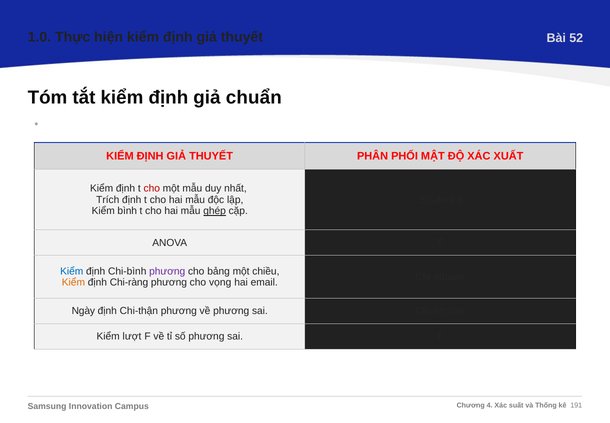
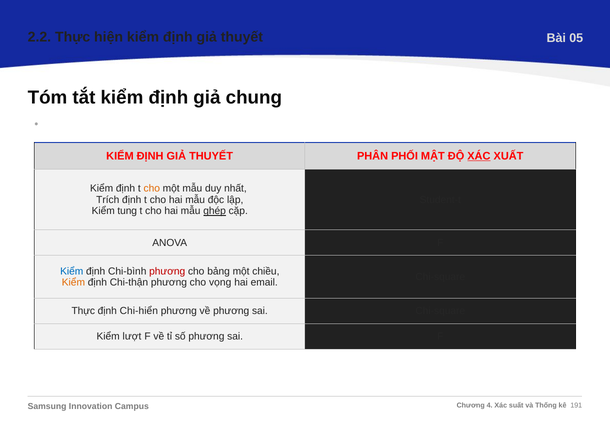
1.0: 1.0 -> 2.2 (39, 37)
52: 52 -> 05 (576, 38)
chuẩn: chuẩn -> chung (254, 97)
XÁC underline: none -> present (479, 156)
cho colour: red -> orange (152, 188)
bình: bình -> tung (127, 211)
phương colour: purple -> red (167, 271)
Chi-ràng: Chi-ràng -> Chi-thận (129, 282)
Ngày: Ngày -> Thực (83, 311)
Chi-thận: Chi-thận -> Chi-hiển (139, 311)
